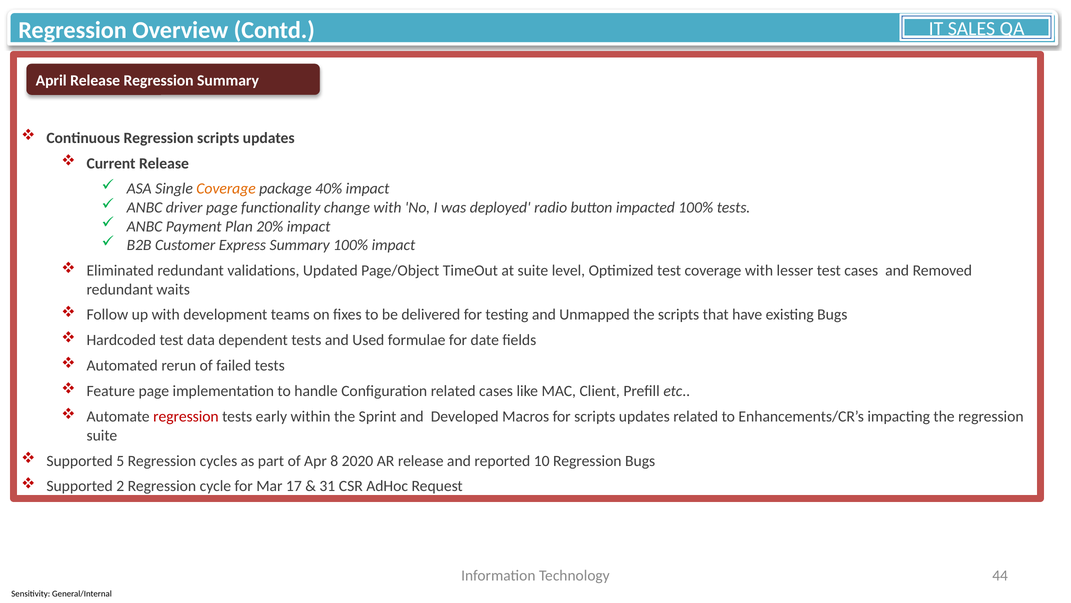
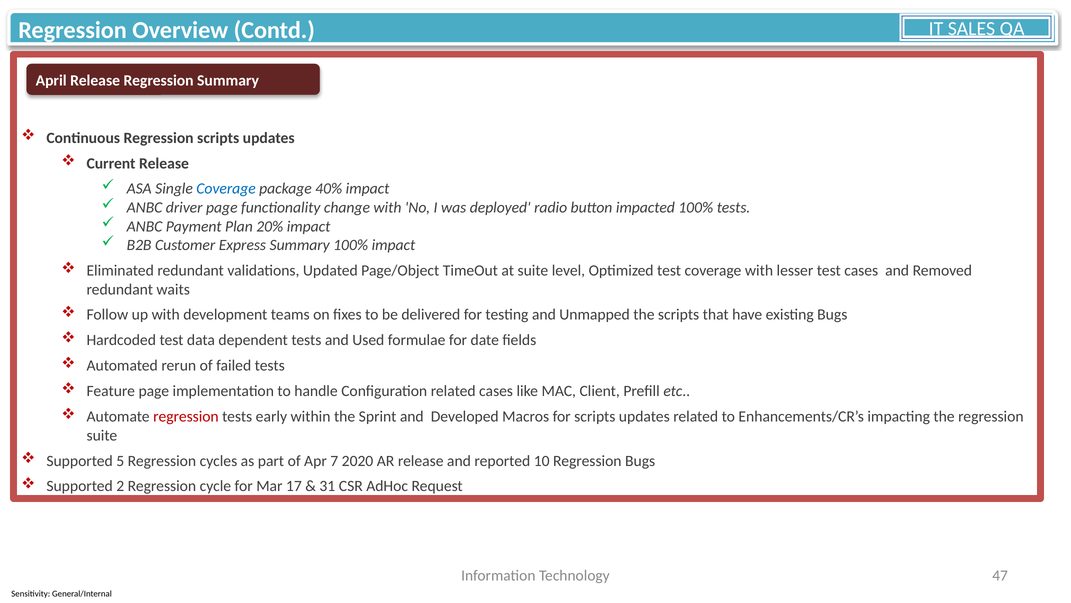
Coverage colour: orange -> blue (226, 189)
8: 8 -> 7 (334, 461)
44: 44 -> 47 (1000, 576)
